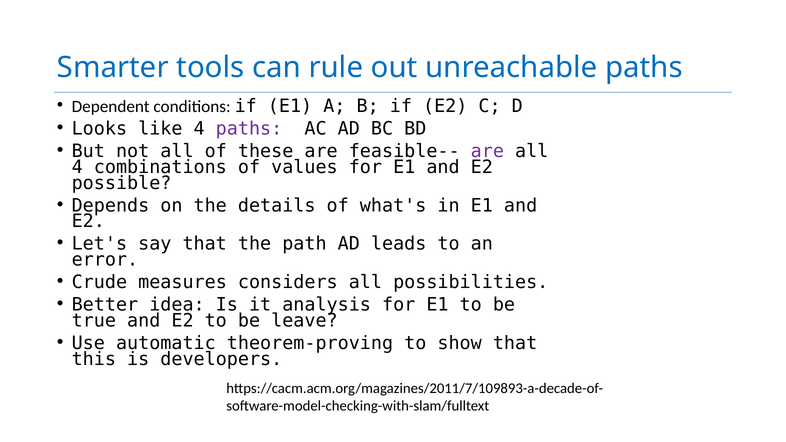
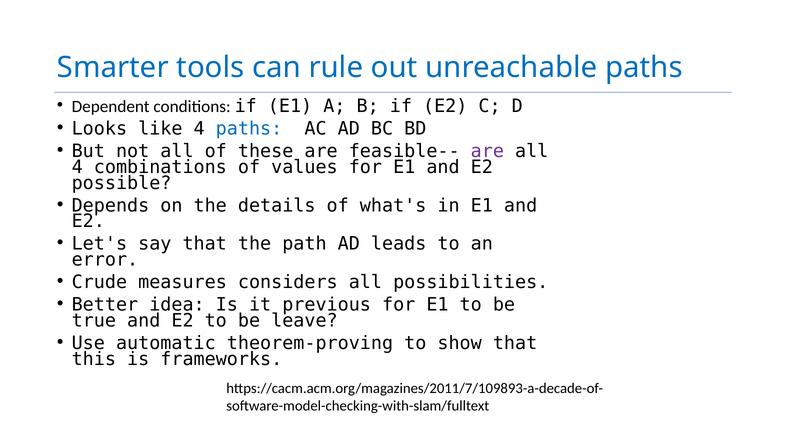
paths colour: purple -> blue (249, 129)
analysis: analysis -> previous (327, 305)
developers: developers -> frameworks (221, 359)
